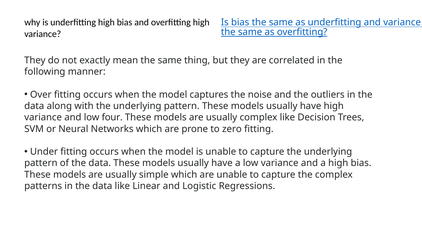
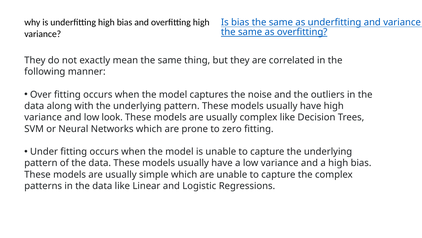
four: four -> look (112, 117)
